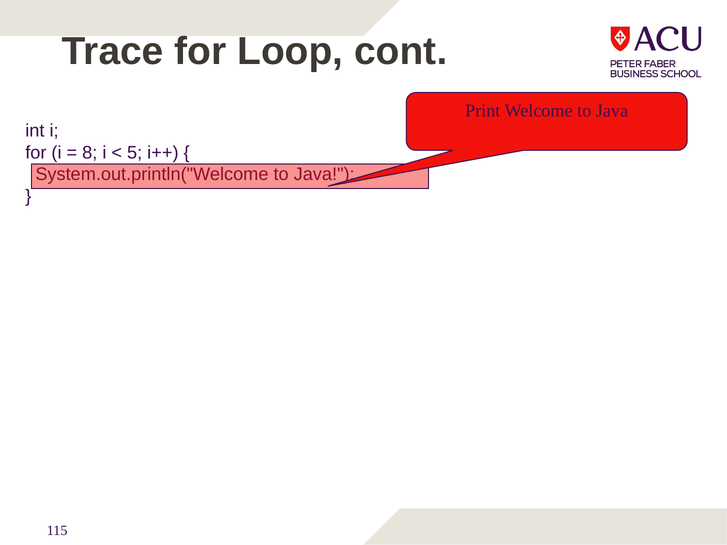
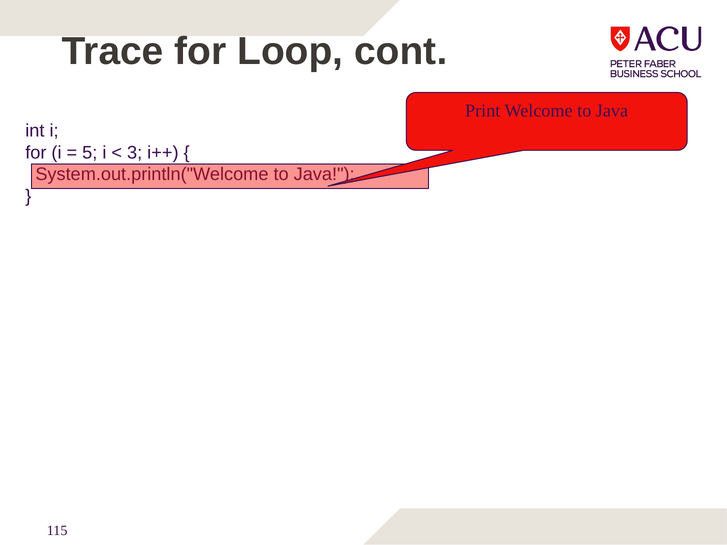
8: 8 -> 5 (90, 153)
5: 5 -> 3 (135, 153)
